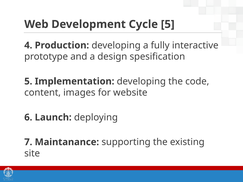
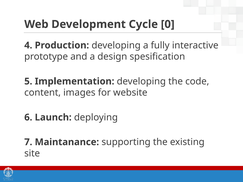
Cycle 5: 5 -> 0 (168, 24)
